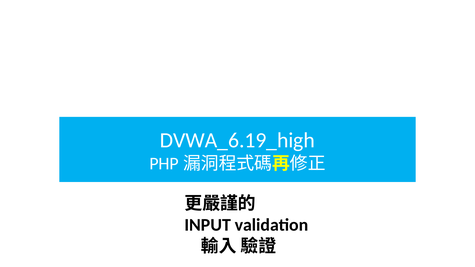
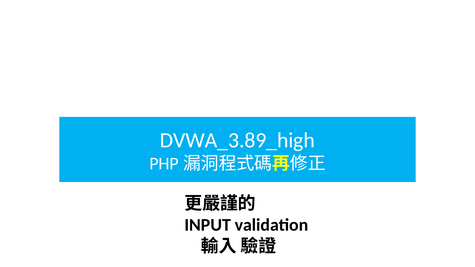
DVWA_6.19_high: DVWA_6.19_high -> DVWA_3.89_high (237, 140)
